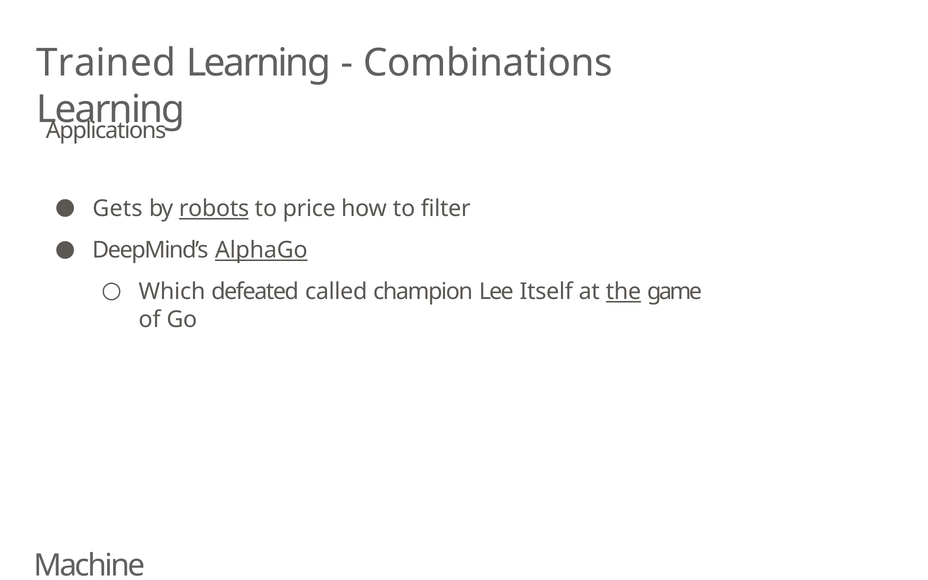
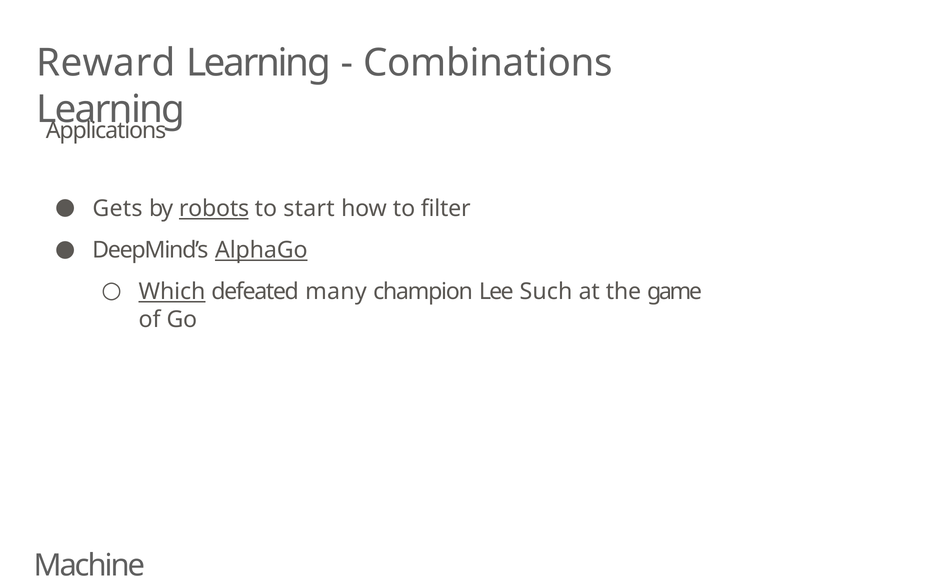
Trained: Trained -> Reward (106, 63)
price: price -> start (309, 209)
Which underline: none -> present (172, 292)
called: called -> many (336, 292)
Itself: Itself -> Such (546, 292)
the underline: present -> none (623, 292)
